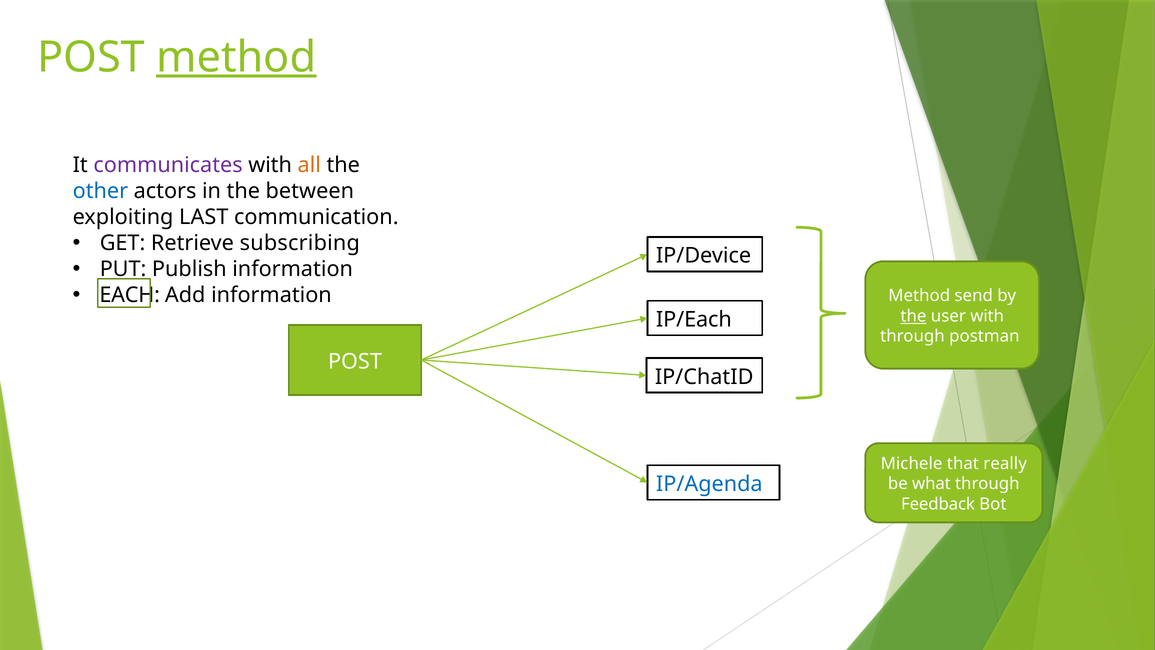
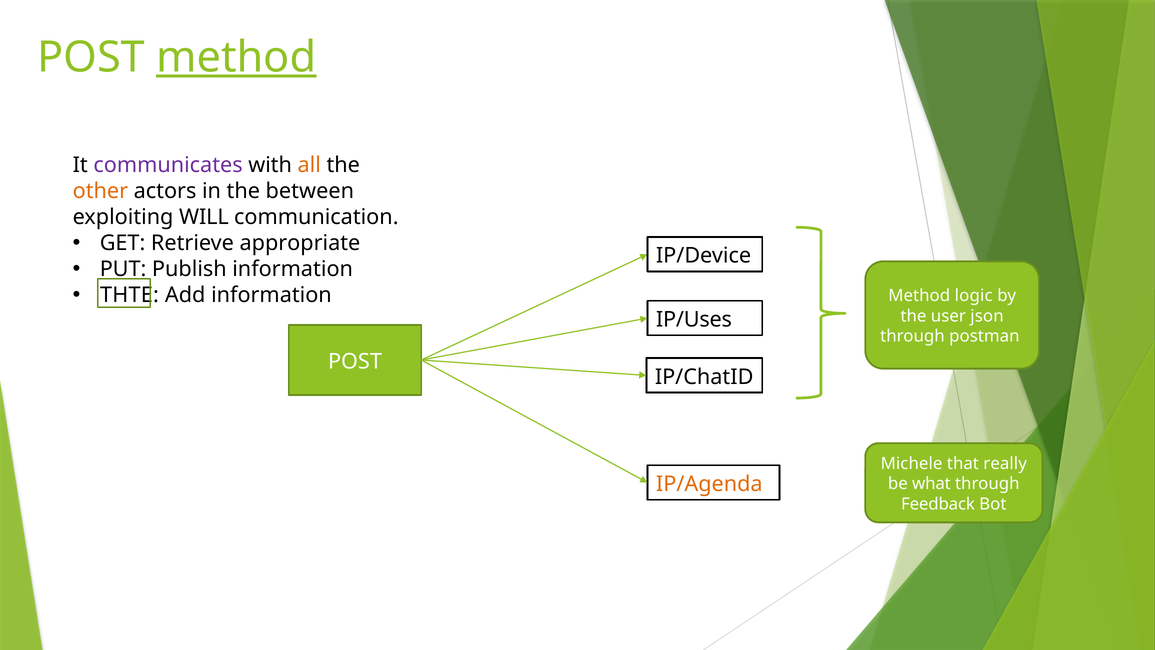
other colour: blue -> orange (100, 191)
LAST: LAST -> WILL (204, 217)
subscribing: subscribing -> appropriate (300, 243)
EACH: EACH -> THTE (129, 295)
send: send -> logic (974, 296)
the underline: present -> none (913, 316)
user with: with -> json (987, 316)
IP/Each: IP/Each -> IP/Uses (694, 319)
IP/Agenda colour: blue -> orange (709, 484)
